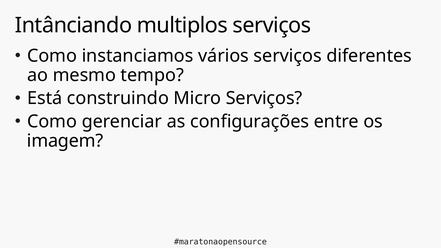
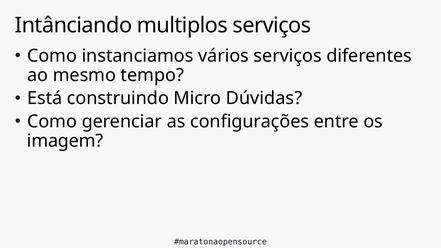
Micro Serviços: Serviços -> Dúvidas (264, 98)
